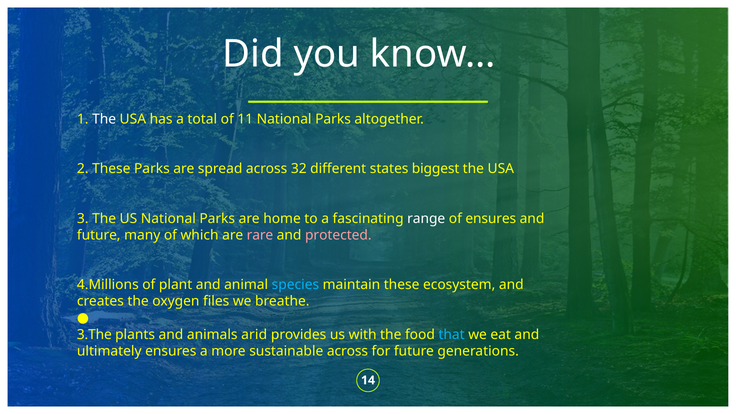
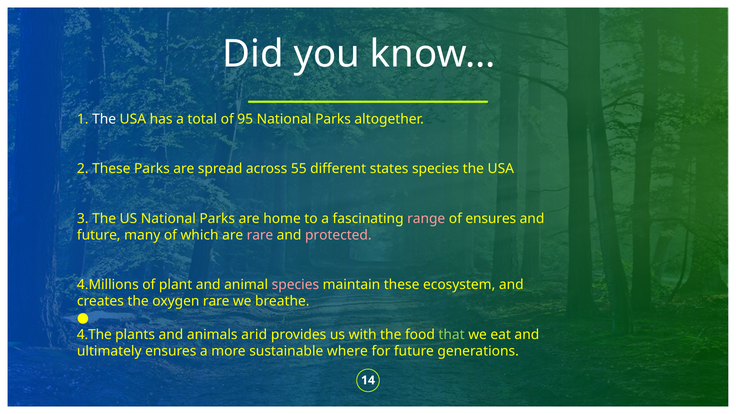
11: 11 -> 95 (245, 119)
32: 32 -> 55 (299, 169)
states biggest: biggest -> species (436, 169)
range colour: white -> pink (426, 219)
species colour: light blue -> pink (295, 285)
oxygen files: files -> rare (216, 301)
3.The: 3.The -> 4.The (94, 334)
that colour: light blue -> light green (452, 334)
sustainable across: across -> where (347, 351)
